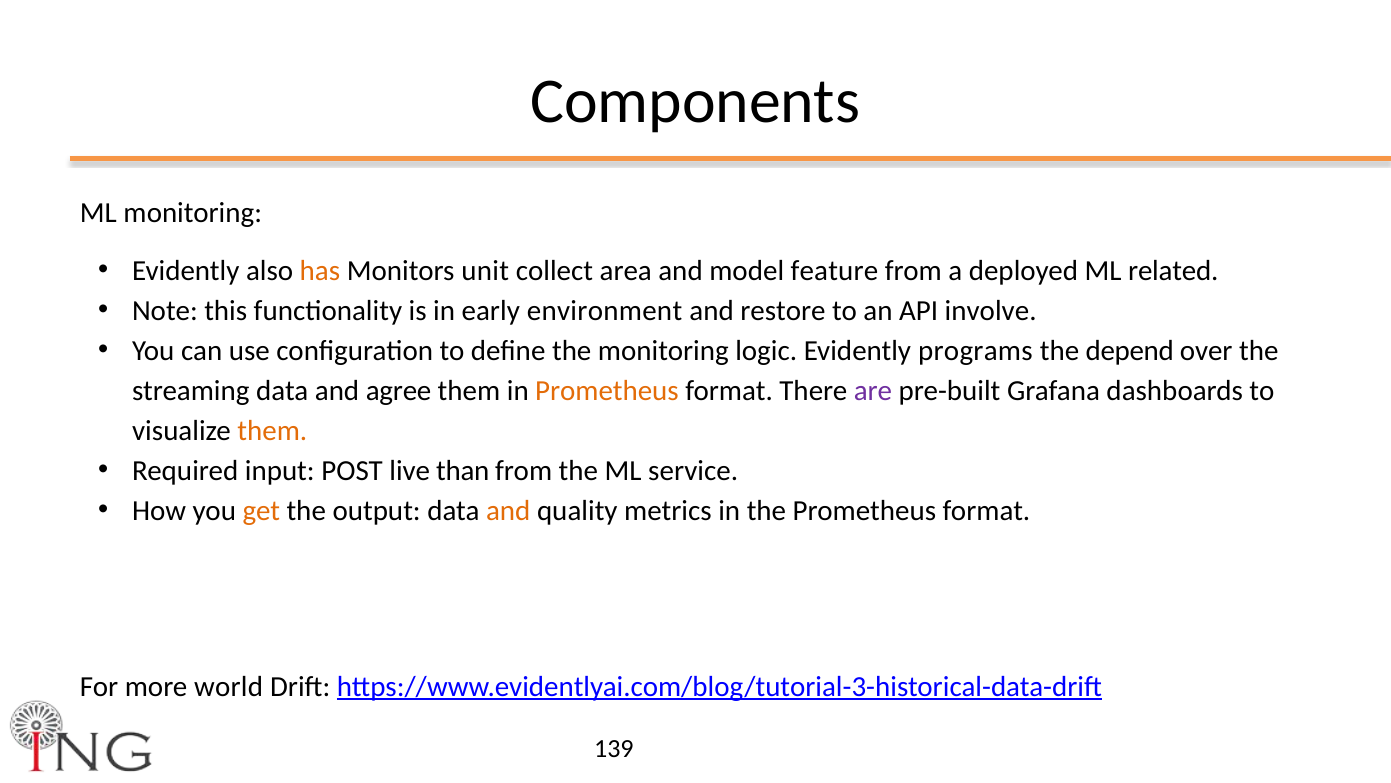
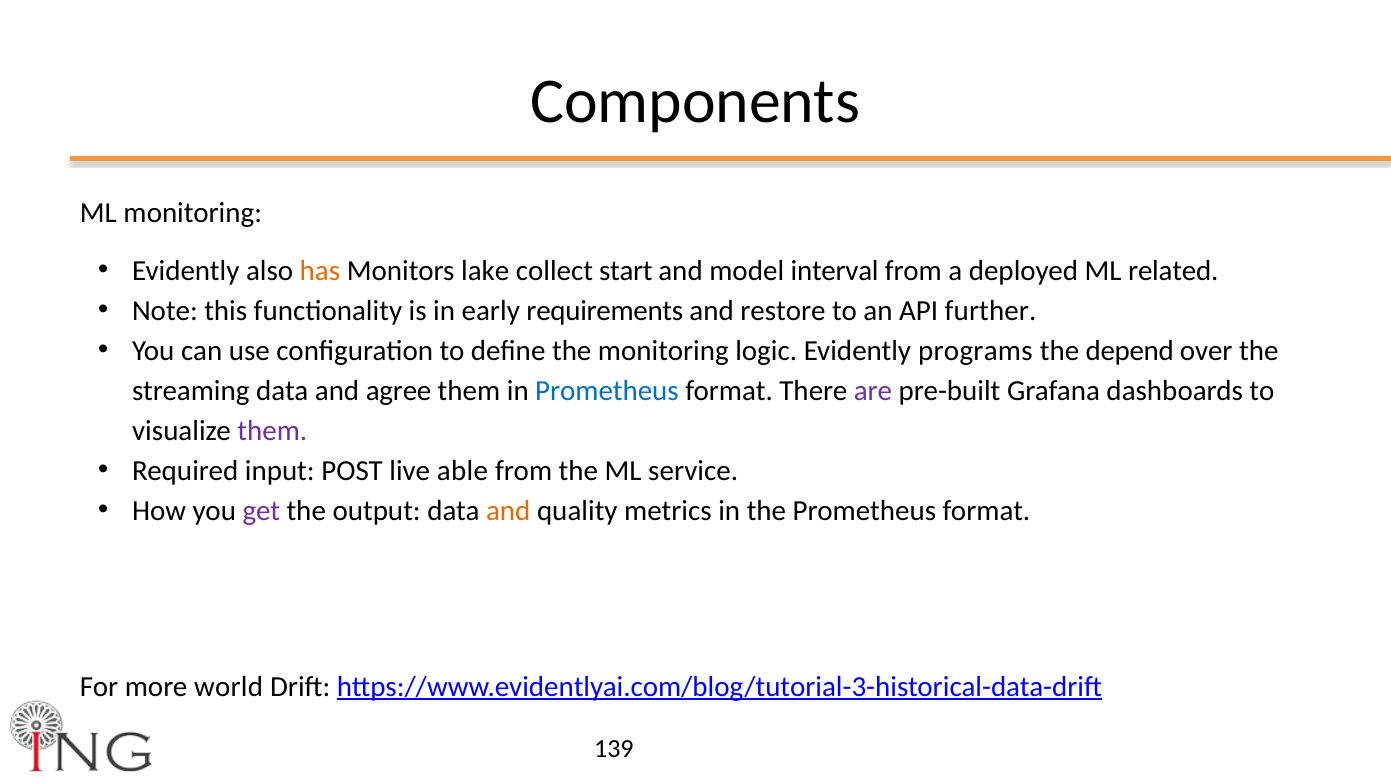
unit: unit -> lake (485, 270)
area: area -> start (626, 270)
feature: feature -> interval (835, 270)
environment: environment -> requirements (605, 310)
involve: involve -> further (991, 310)
Prometheus colour: orange -> blue (607, 390)
them colour: orange -> purple (272, 430)
than: than -> able (462, 470)
get colour: orange -> purple (261, 510)
